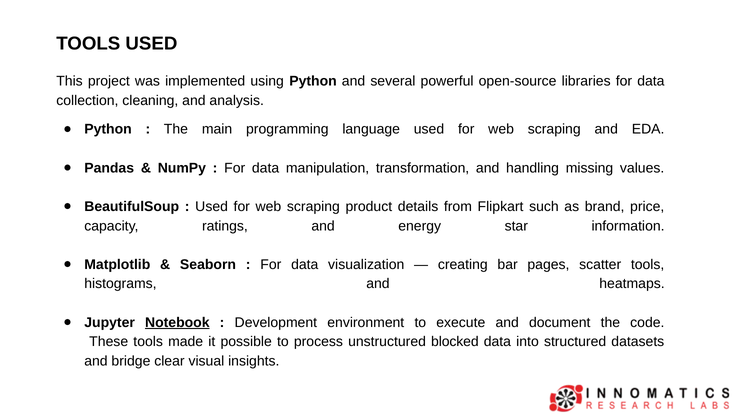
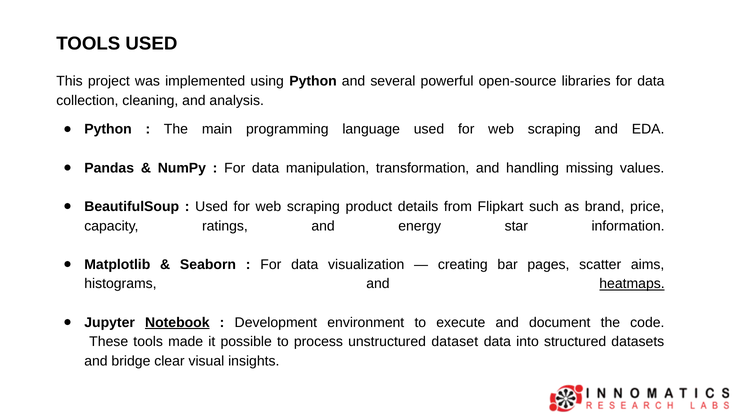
scatter tools: tools -> aims (648, 265)
heatmaps underline: none -> present (632, 284)
blocked: blocked -> dataset (455, 342)
